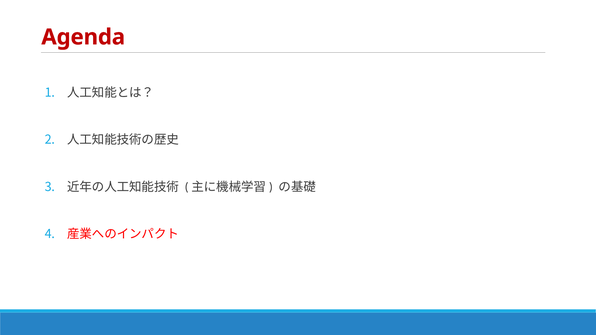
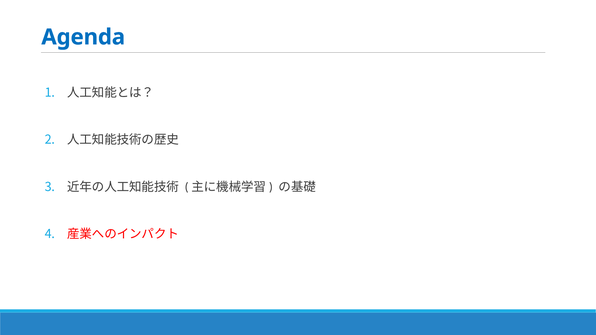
Agenda colour: red -> blue (83, 37)
